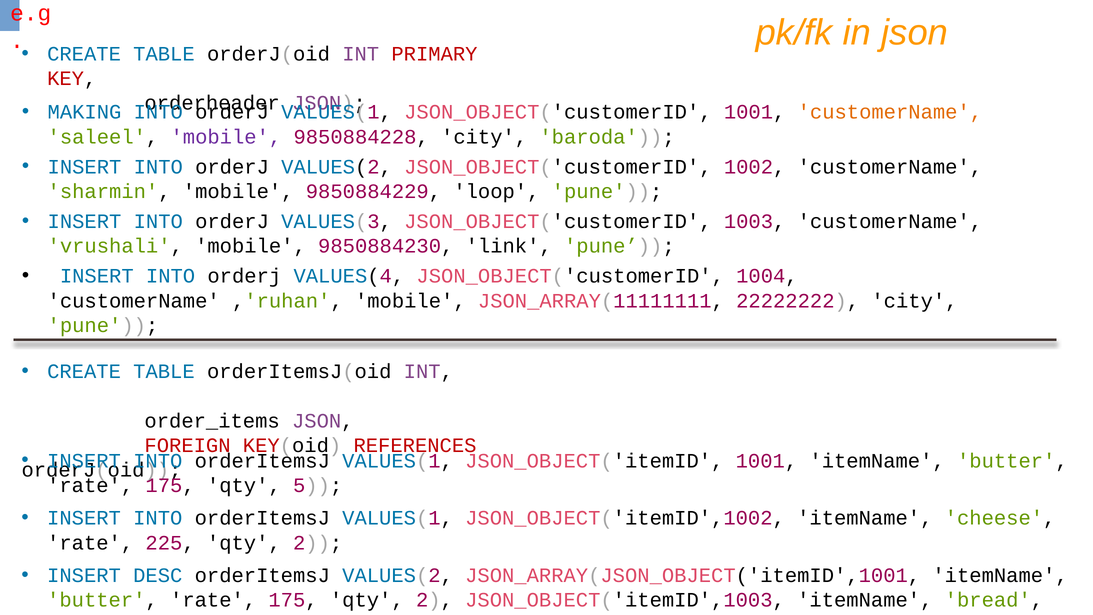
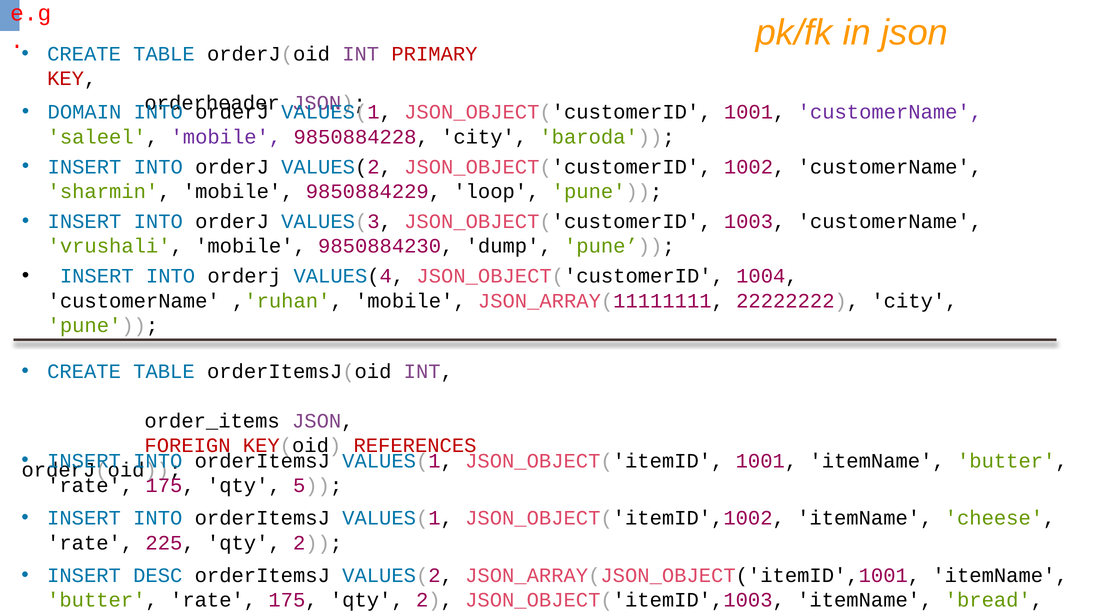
MAKING: MAKING -> DOMAIN (84, 112)
customerName colour: orange -> purple (890, 112)
link: link -> dump (509, 246)
